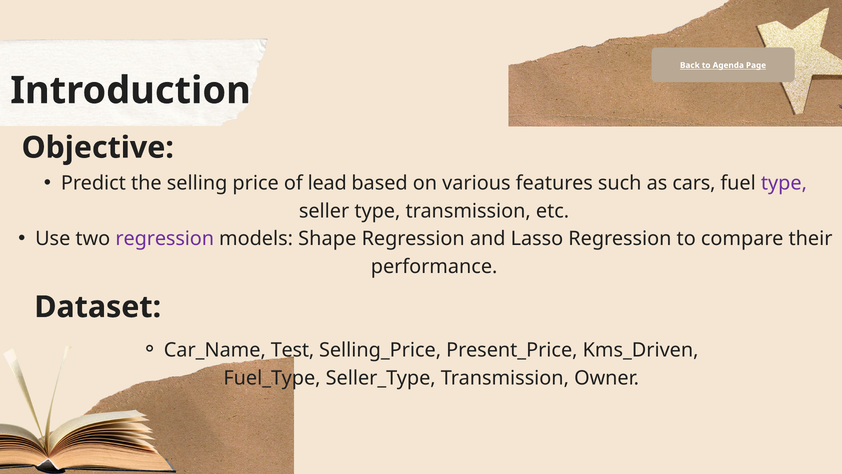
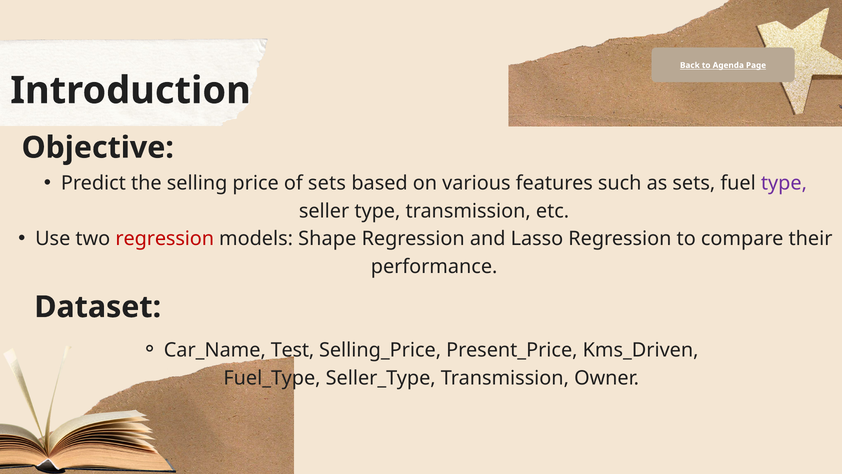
of lead: lead -> sets (327, 183)
as cars: cars -> sets (694, 183)
regression colour: purple -> red (165, 239)
